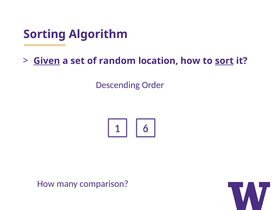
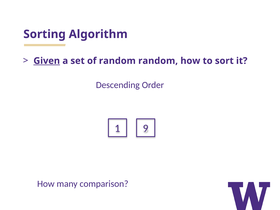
random location: location -> random (158, 61)
sort underline: present -> none (224, 61)
6: 6 -> 9 (146, 128)
